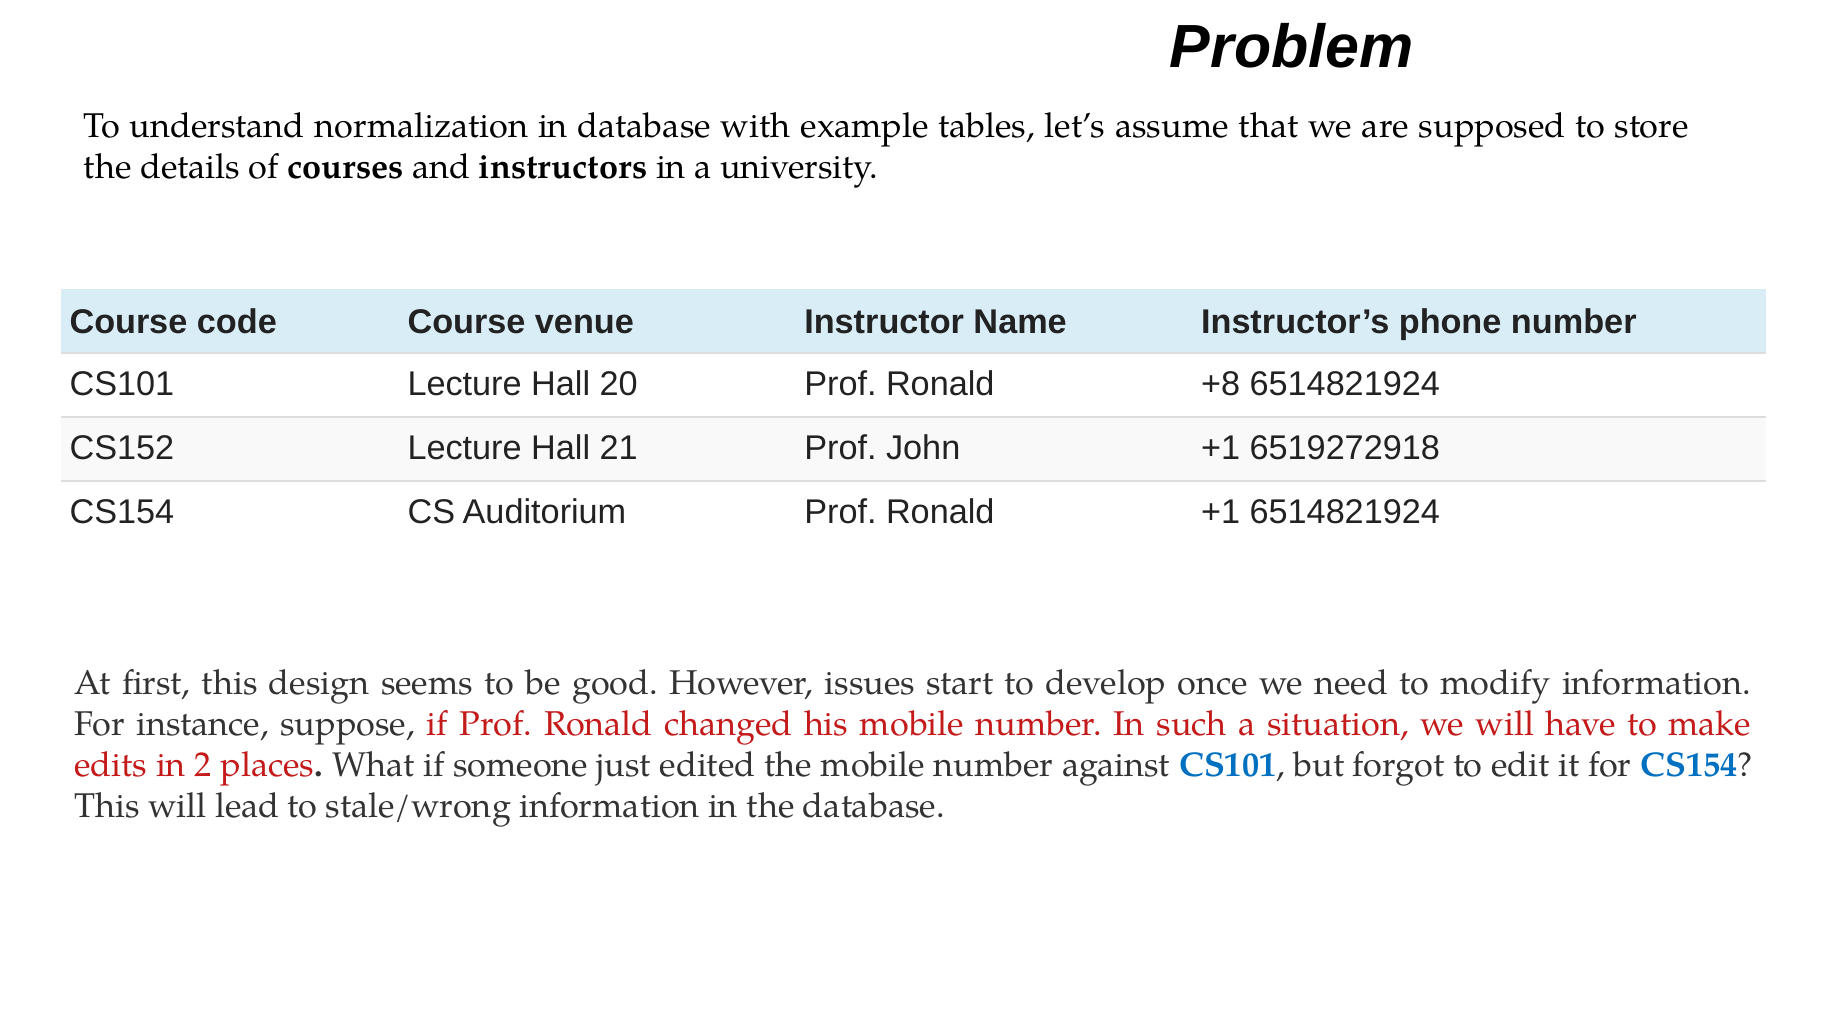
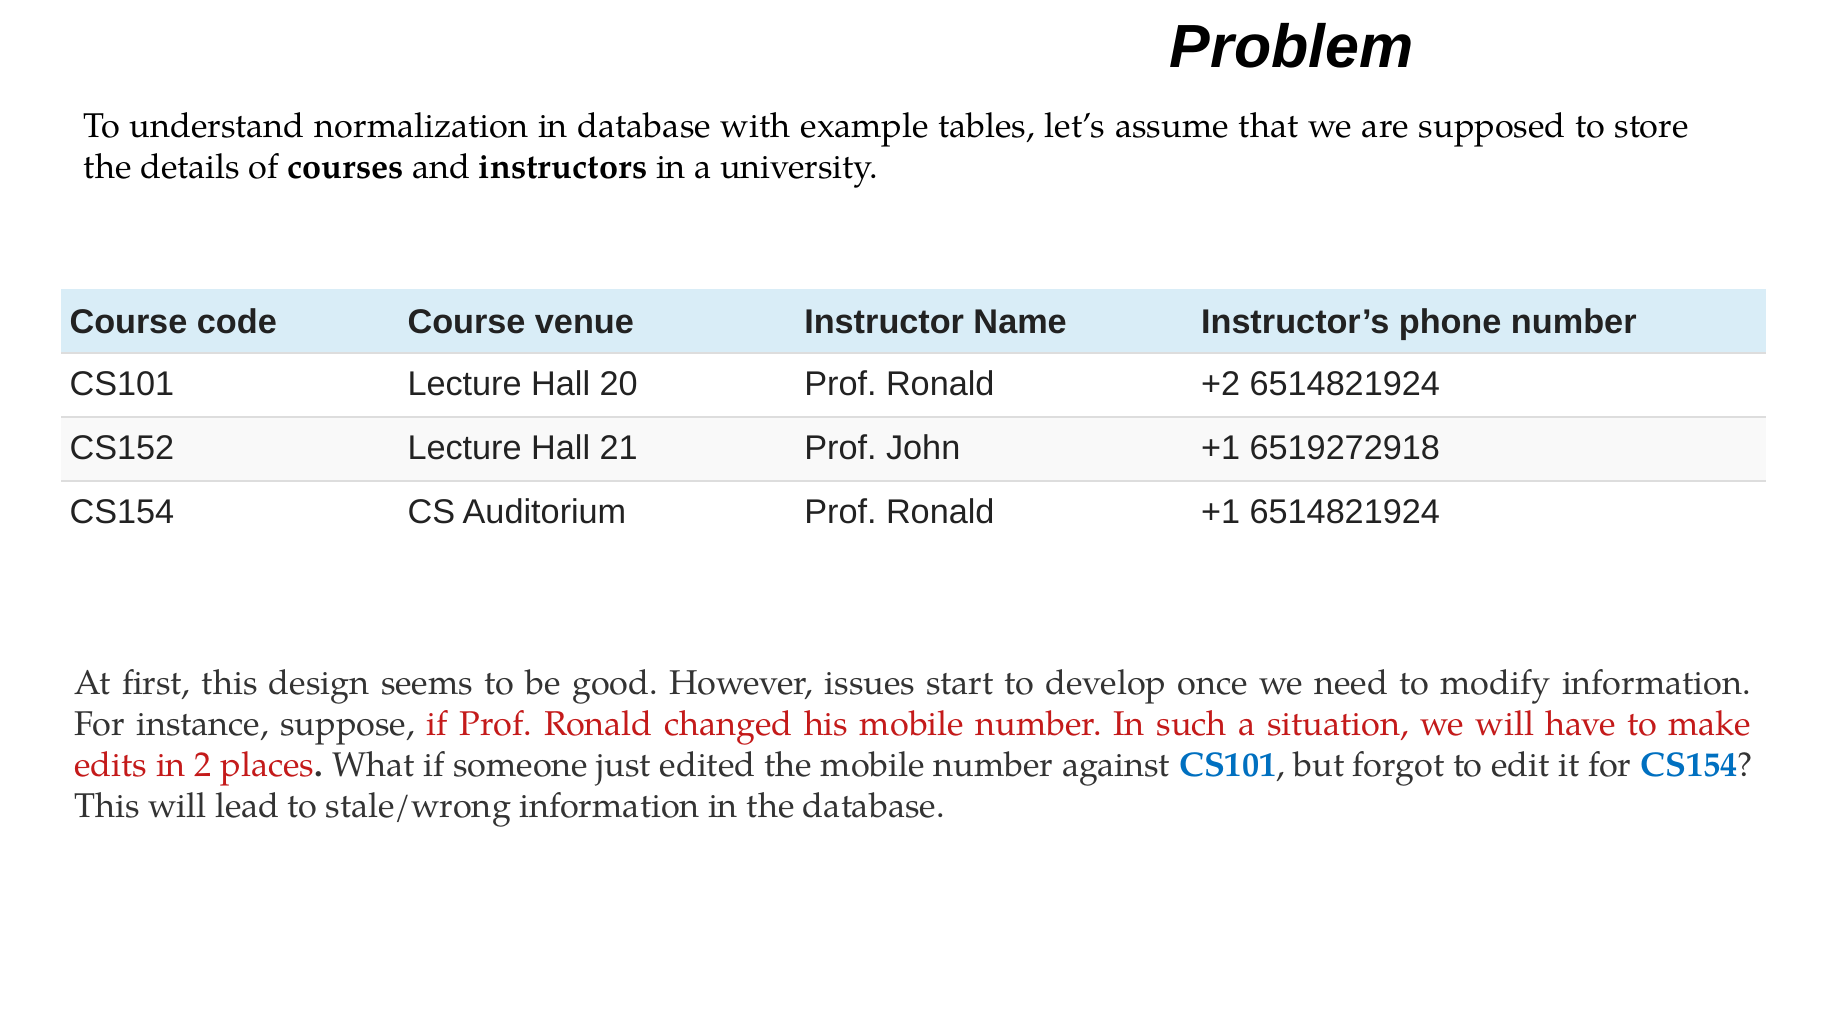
+8: +8 -> +2 (1221, 384)
